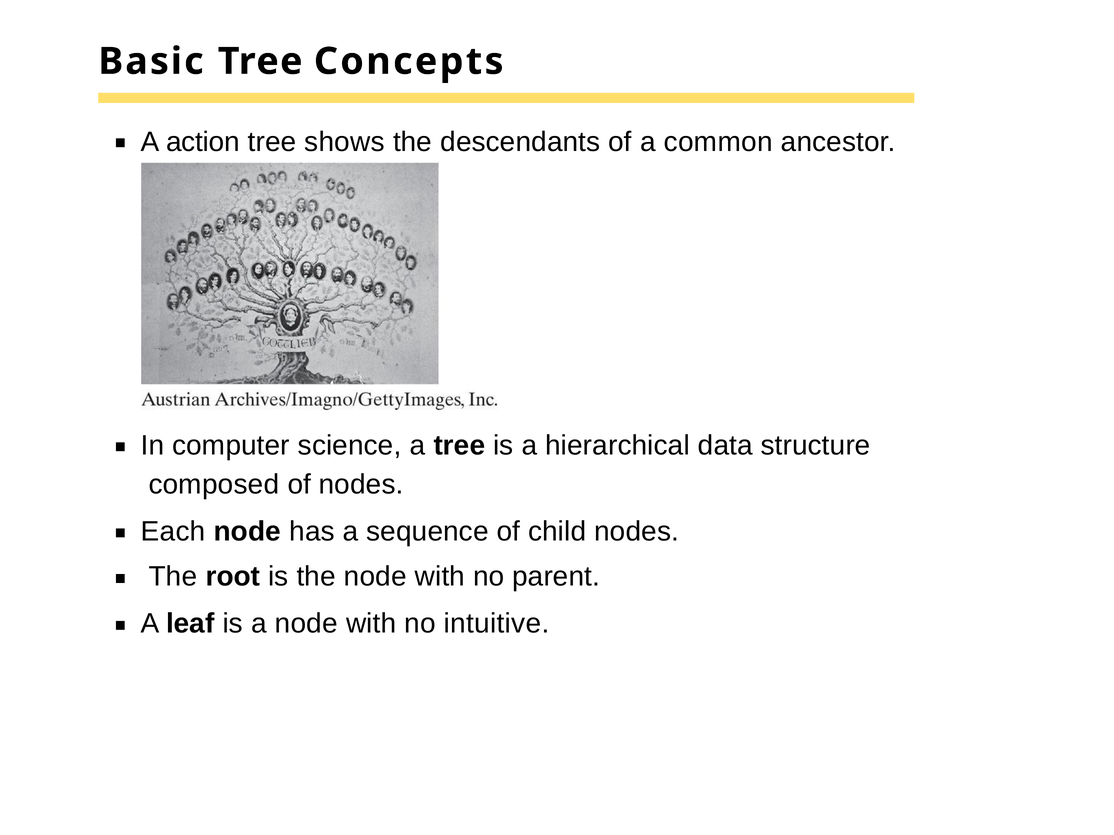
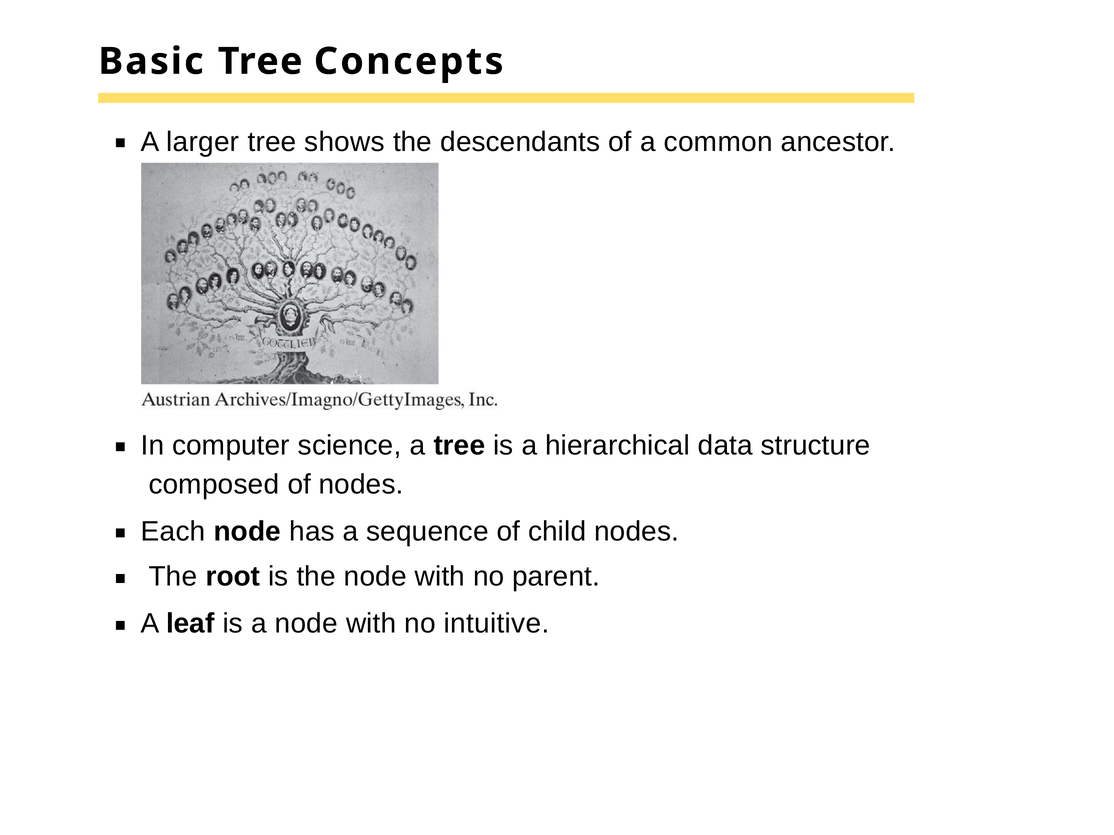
action: action -> larger (203, 142)
